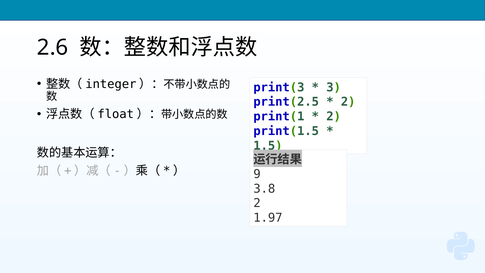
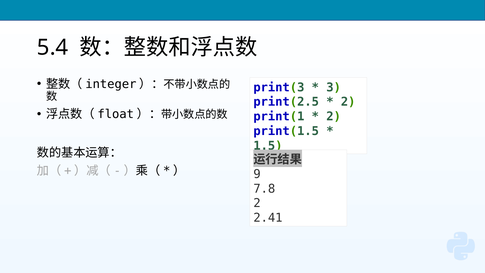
2.6: 2.6 -> 5.4 (53, 48)
3.8: 3.8 -> 7.8 (264, 189)
1.97: 1.97 -> 2.41 (268, 218)
